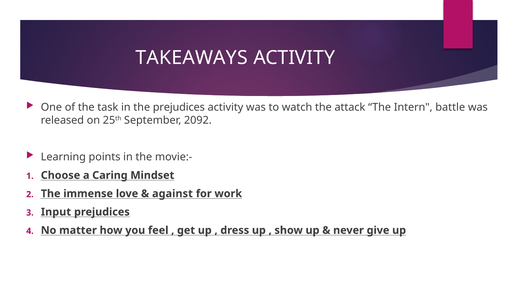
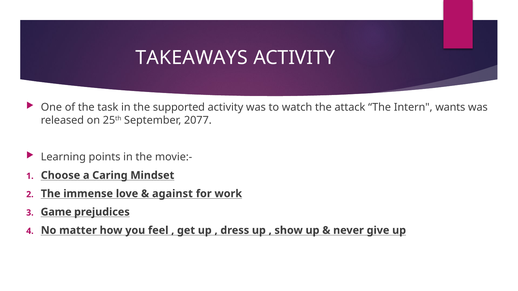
the prejudices: prejudices -> supported (179, 108)
battle: battle -> wants (450, 108)
2092: 2092 -> 2077 (198, 120)
Input: Input -> Game (56, 212)
